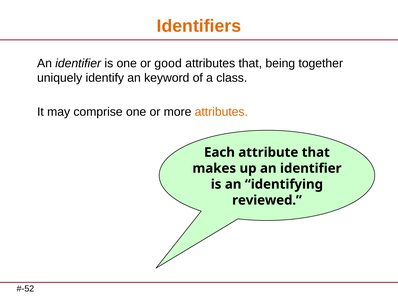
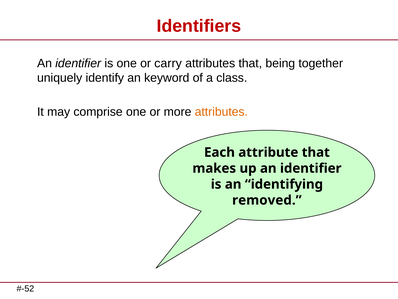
Identifiers colour: orange -> red (199, 26)
good: good -> carry (168, 63)
reviewed: reviewed -> removed (267, 200)
